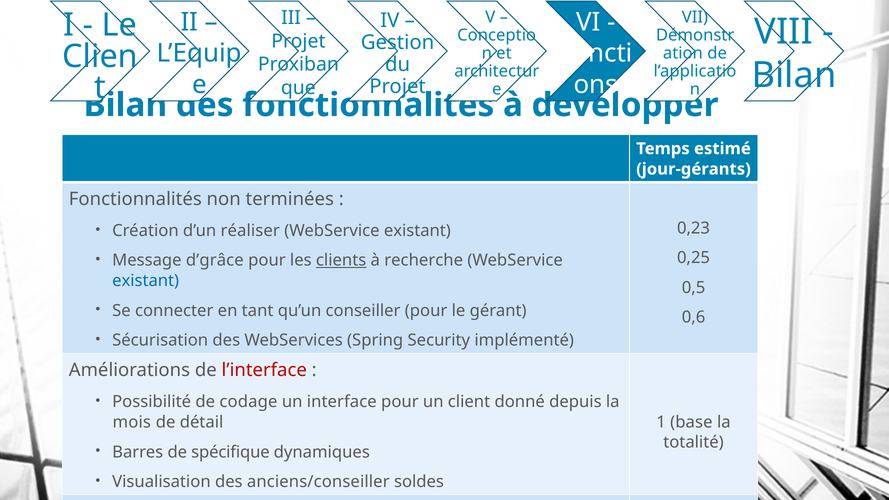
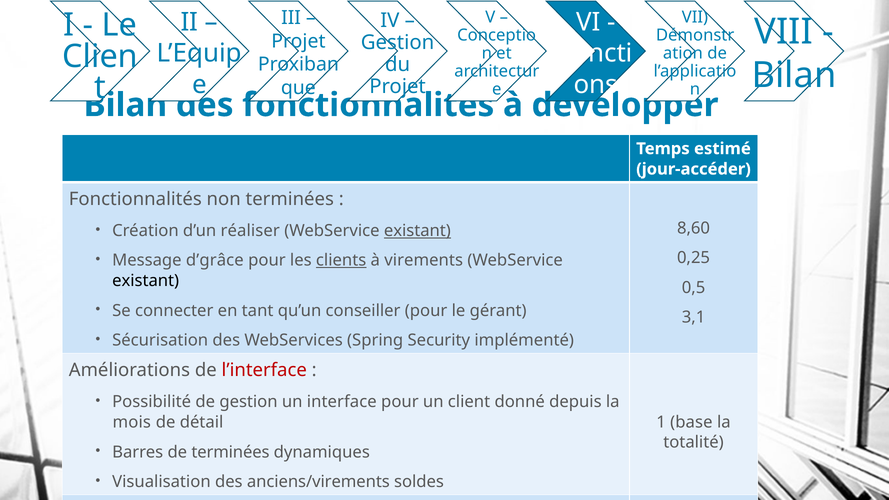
jour-gérants: jour-gérants -> jour-accéder (694, 169)
existant underline: none -> present (417, 231)
0,23: 0,23 -> 8,60 (694, 228)
recherche: recherche -> virements (424, 261)
existant colour: blue -> black (146, 281)
0,6: 0,6 -> 3,1 (694, 317)
de codage: codage -> gestion (249, 402)
de spécifique: spécifique -> terminées (230, 452)
anciens/conseiller: anciens/conseiller -> anciens/virements (318, 482)
